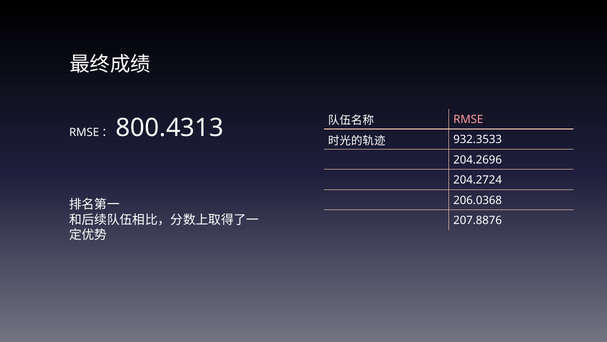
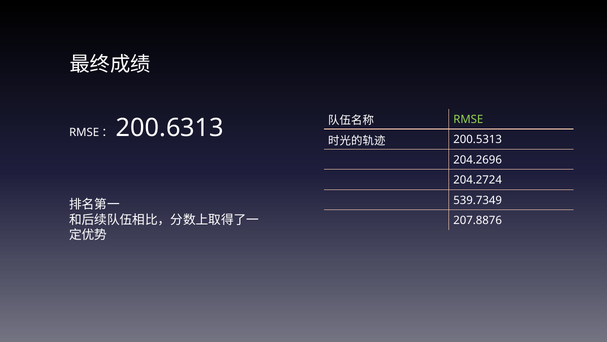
RMSE colour: pink -> light green (468, 119)
800.4313: 800.4313 -> 200.6313 (170, 128)
932.3533: 932.3533 -> 200.5313 (478, 139)
206.0368: 206.0368 -> 539.7349 (478, 200)
